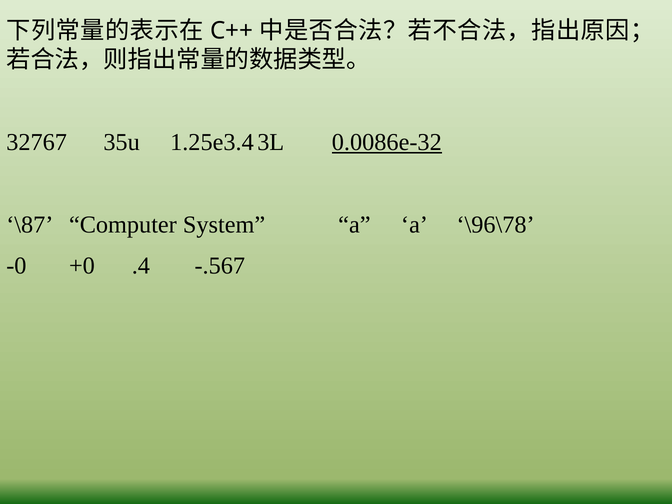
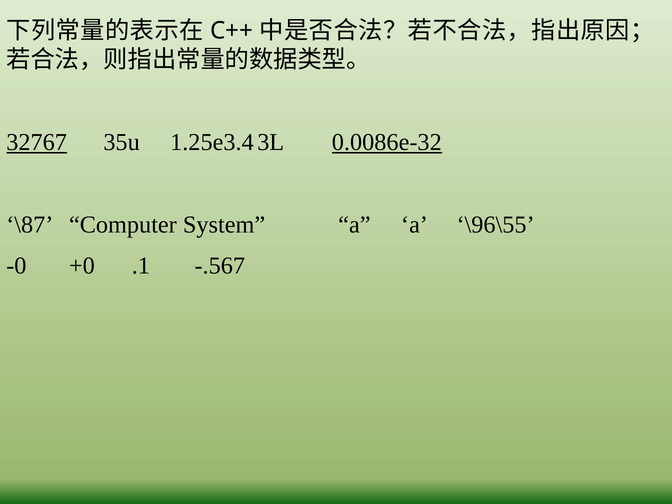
32767 underline: none -> present (37, 142)
\96\78: \96\78 -> \96\55 (496, 225)
.4: .4 -> .1 (141, 266)
